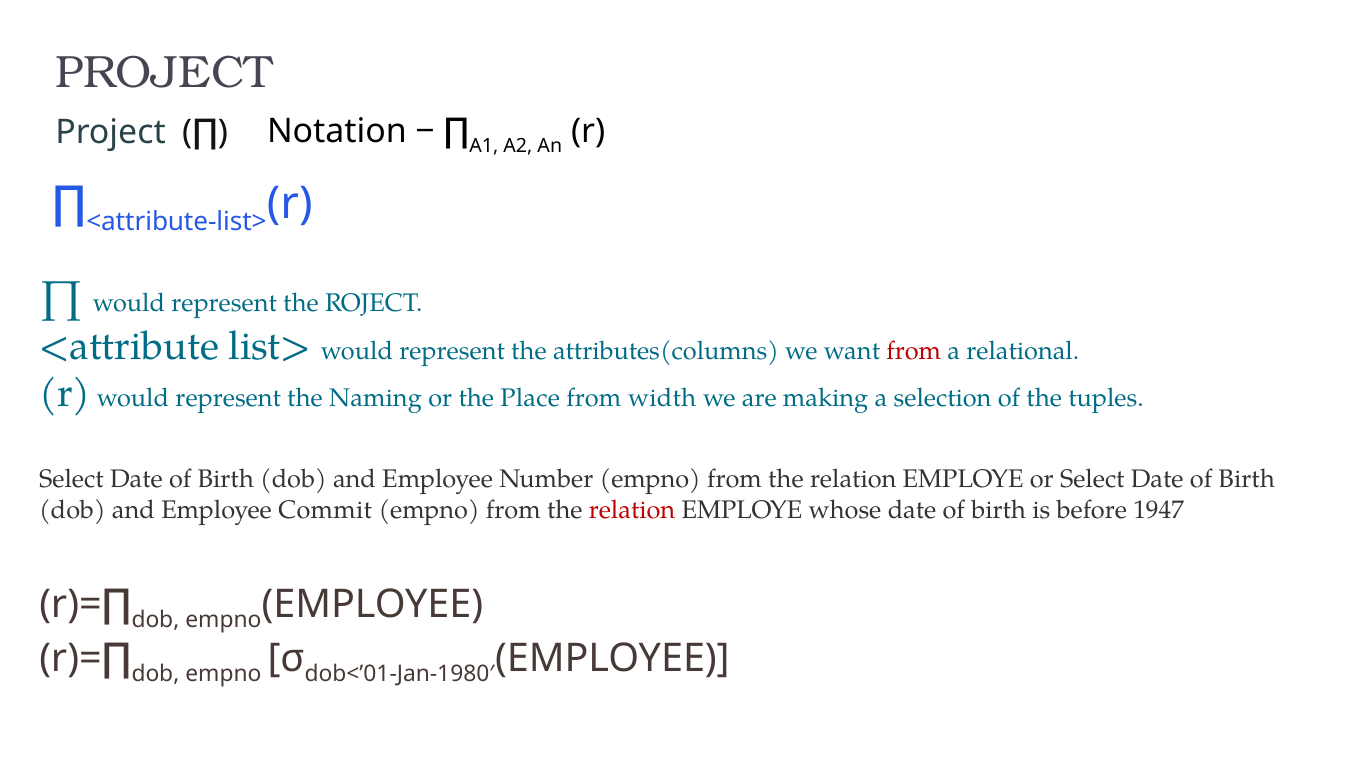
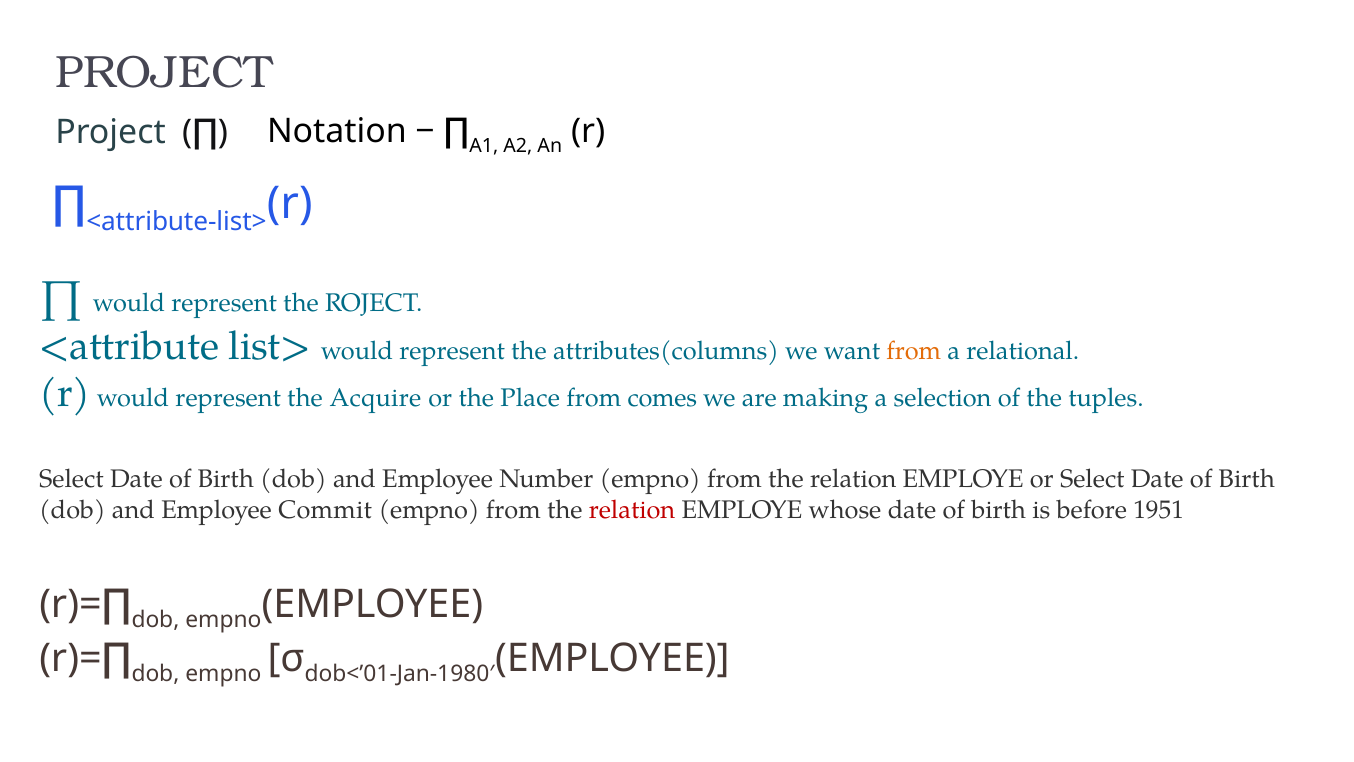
from colour: red -> orange (914, 350)
Naming: Naming -> Acquire (375, 398)
width: width -> comes (662, 398)
1947: 1947 -> 1951 (1159, 509)
